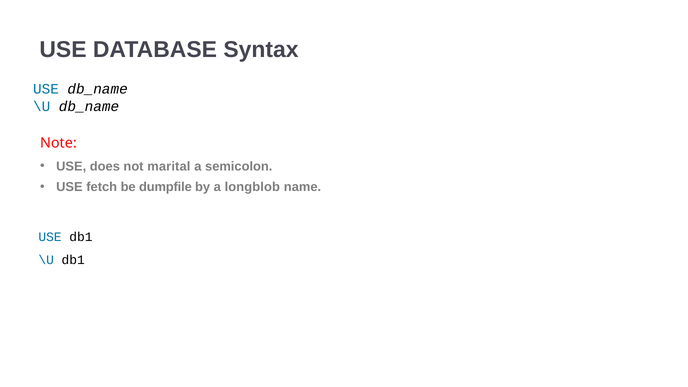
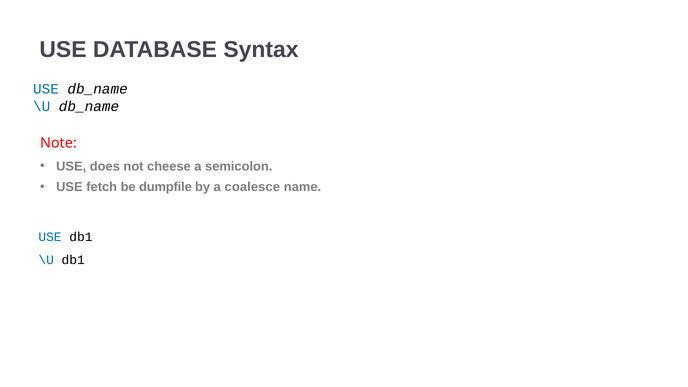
marital: marital -> cheese (169, 166)
longblob: longblob -> coalesce (252, 187)
